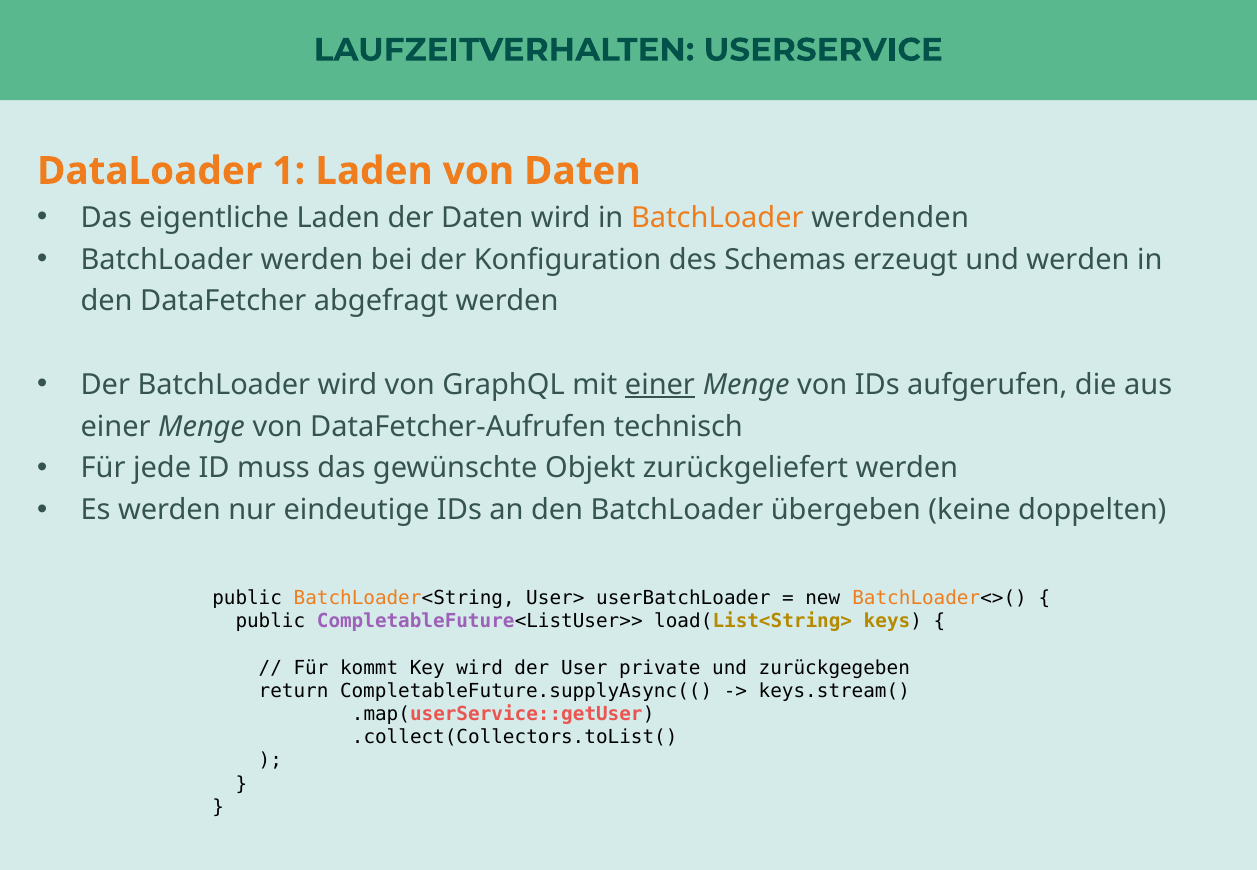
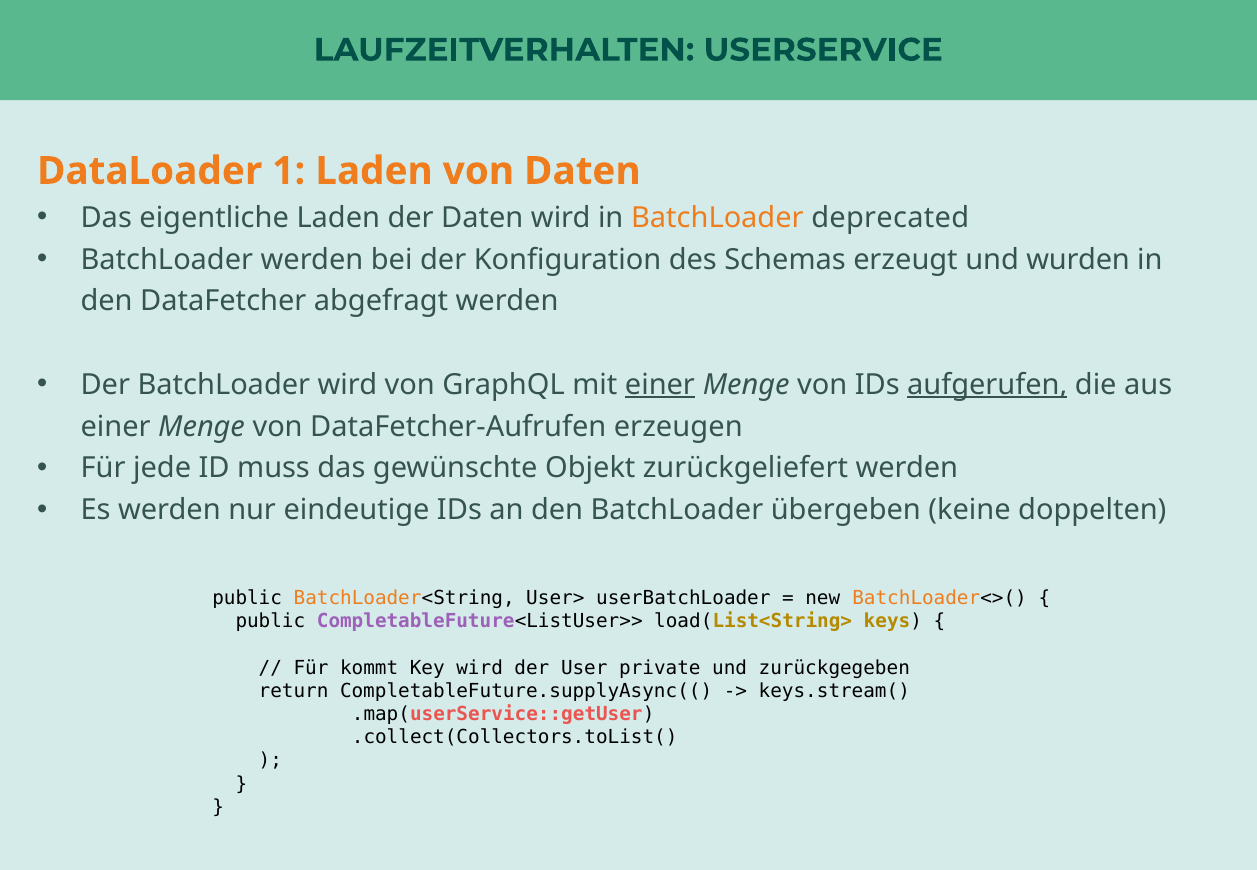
werdenden: werdenden -> deprecated (890, 218)
und werden: werden -> wurden (1078, 260)
aufgerufen underline: none -> present (987, 385)
technisch: technisch -> erzeugen (678, 427)
